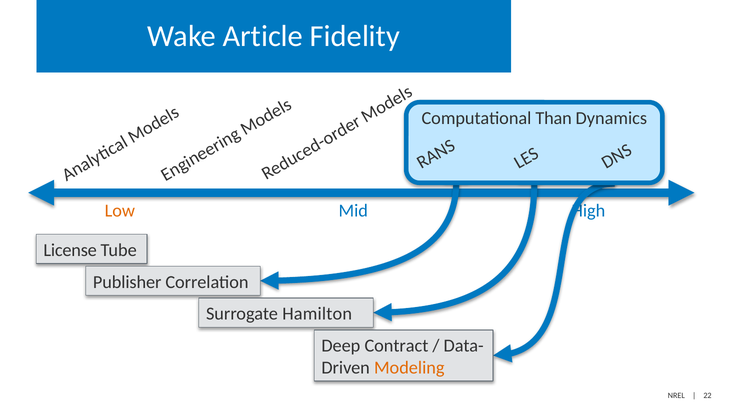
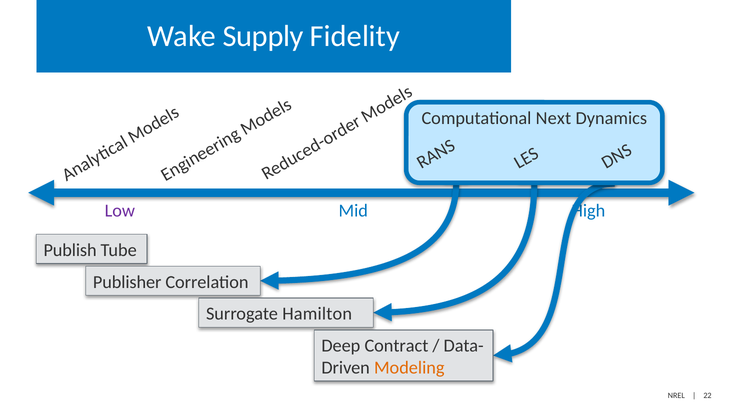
Article: Article -> Supply (263, 36)
Than: Than -> Next (553, 118)
Low colour: orange -> purple (120, 211)
License: License -> Publish (70, 250)
